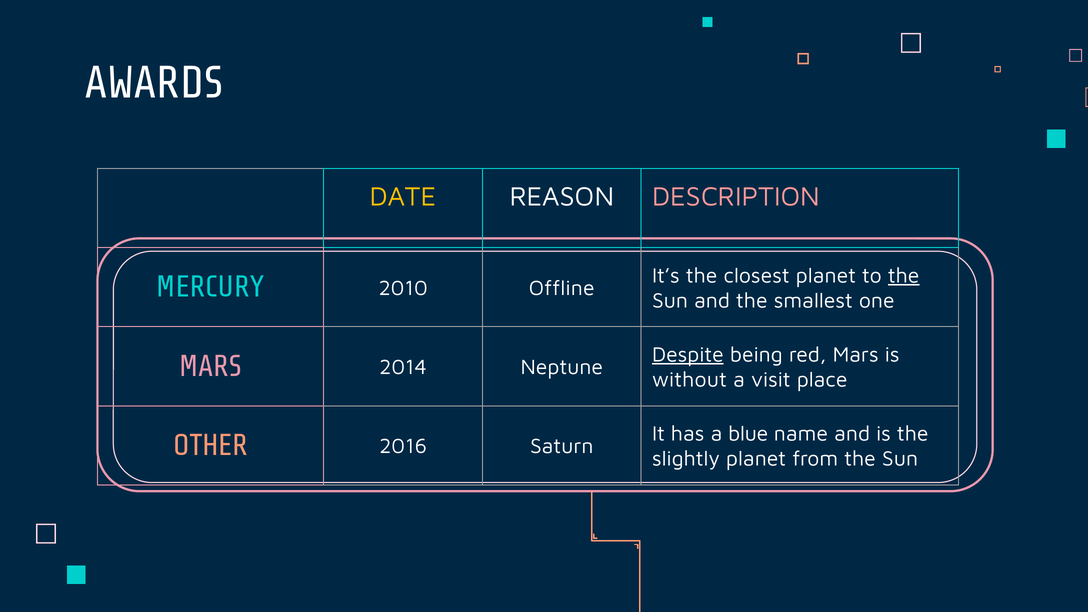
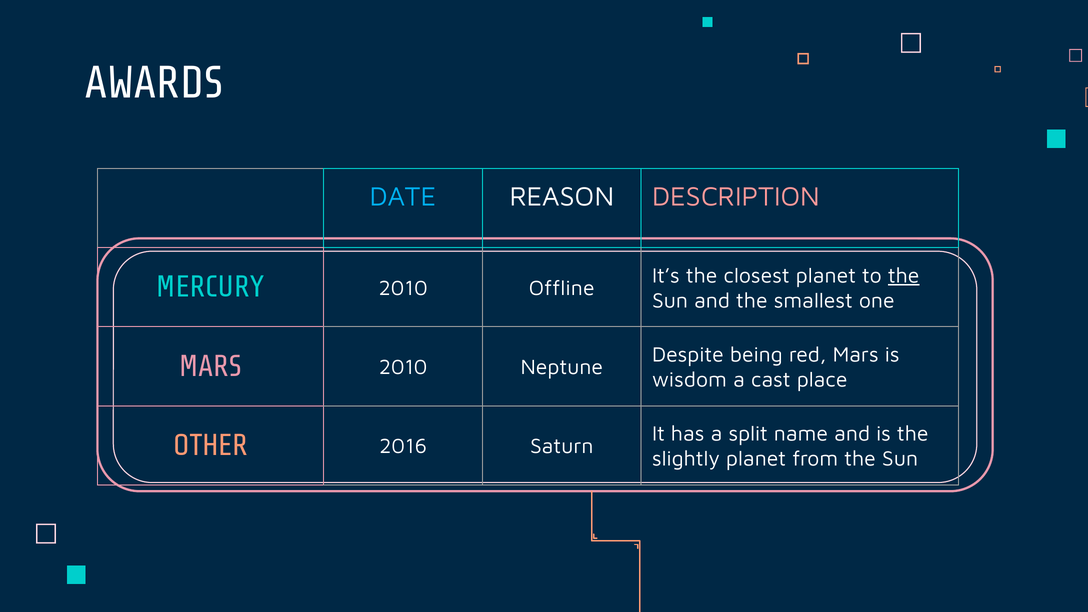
DATE colour: yellow -> light blue (403, 197)
Despite underline: present -> none (688, 355)
MARS 2014: 2014 -> 2010 (403, 367)
without: without -> wisdom (689, 380)
visit: visit -> cast (771, 380)
blue: blue -> split (748, 434)
